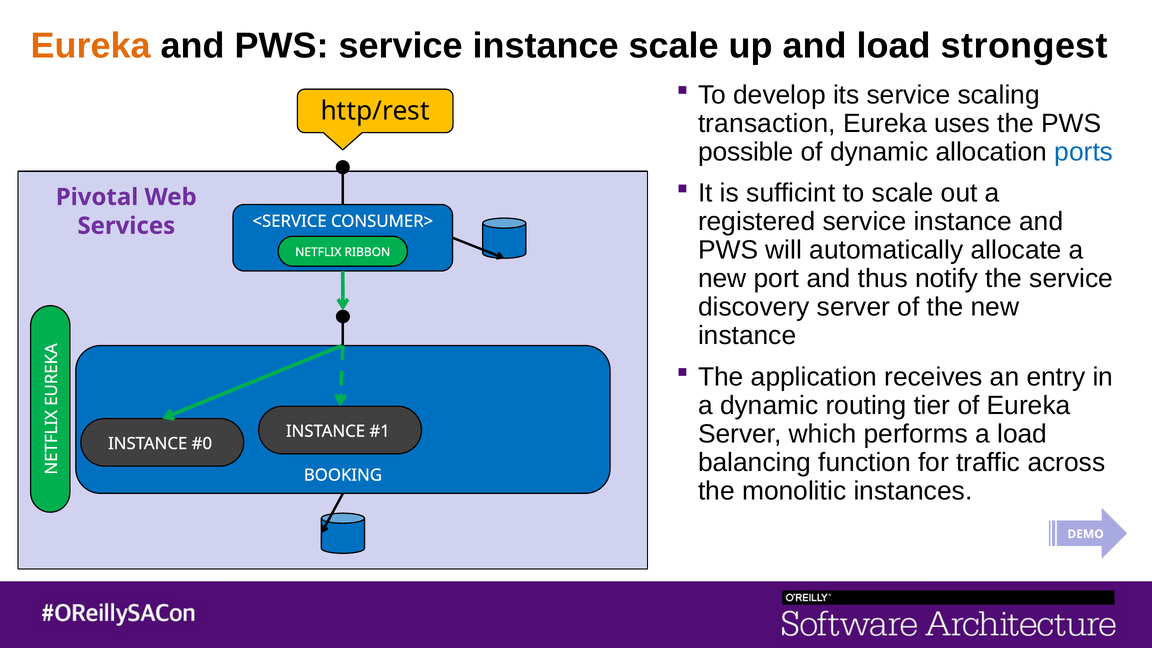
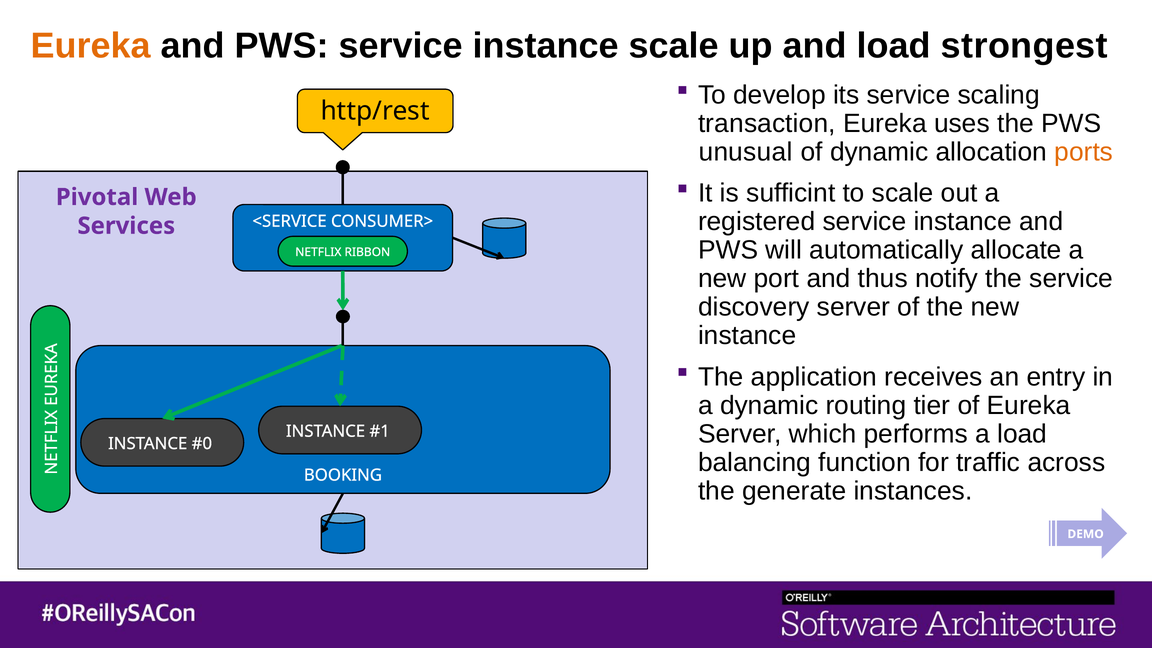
possible: possible -> unusual (746, 152)
ports colour: blue -> orange (1084, 152)
monolitic: monolitic -> generate (794, 491)
